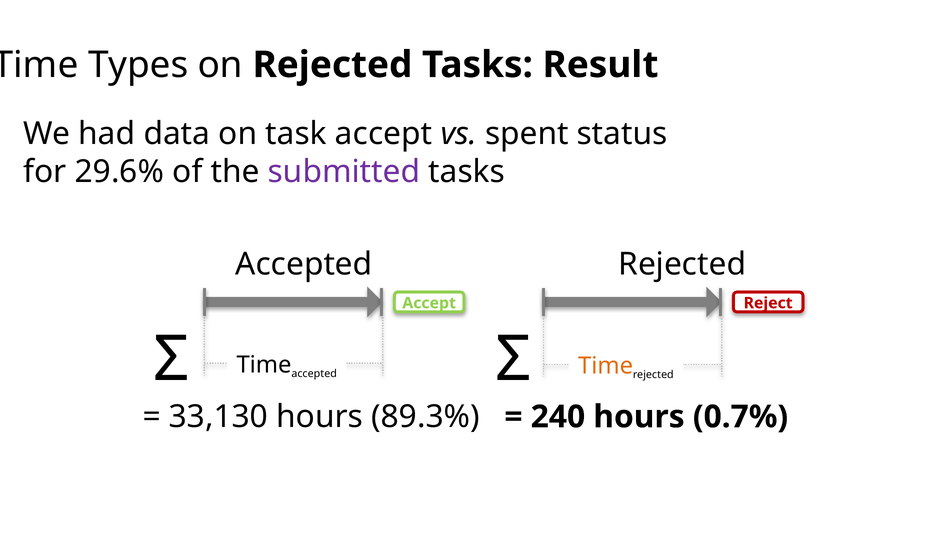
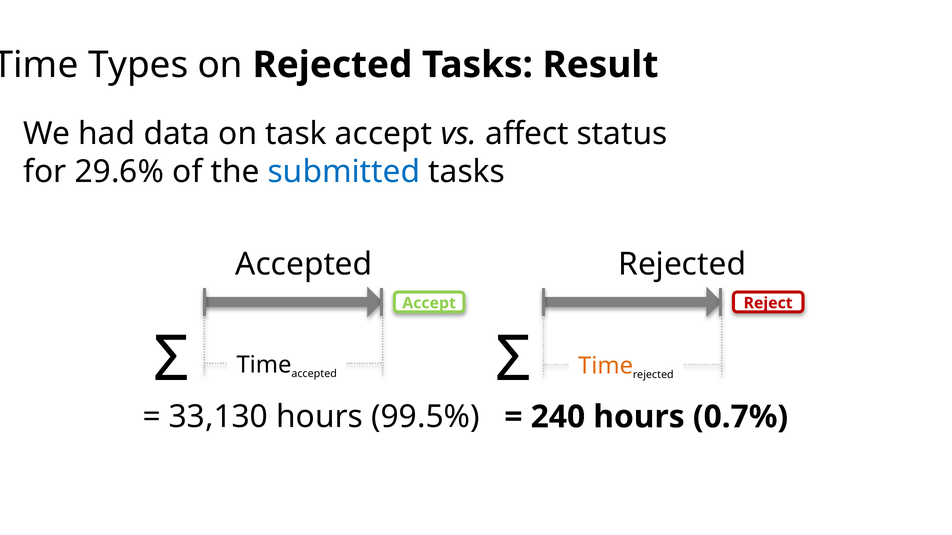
spent: spent -> affect (527, 134)
submitted colour: purple -> blue (344, 172)
89.3%: 89.3% -> 99.5% (425, 417)
